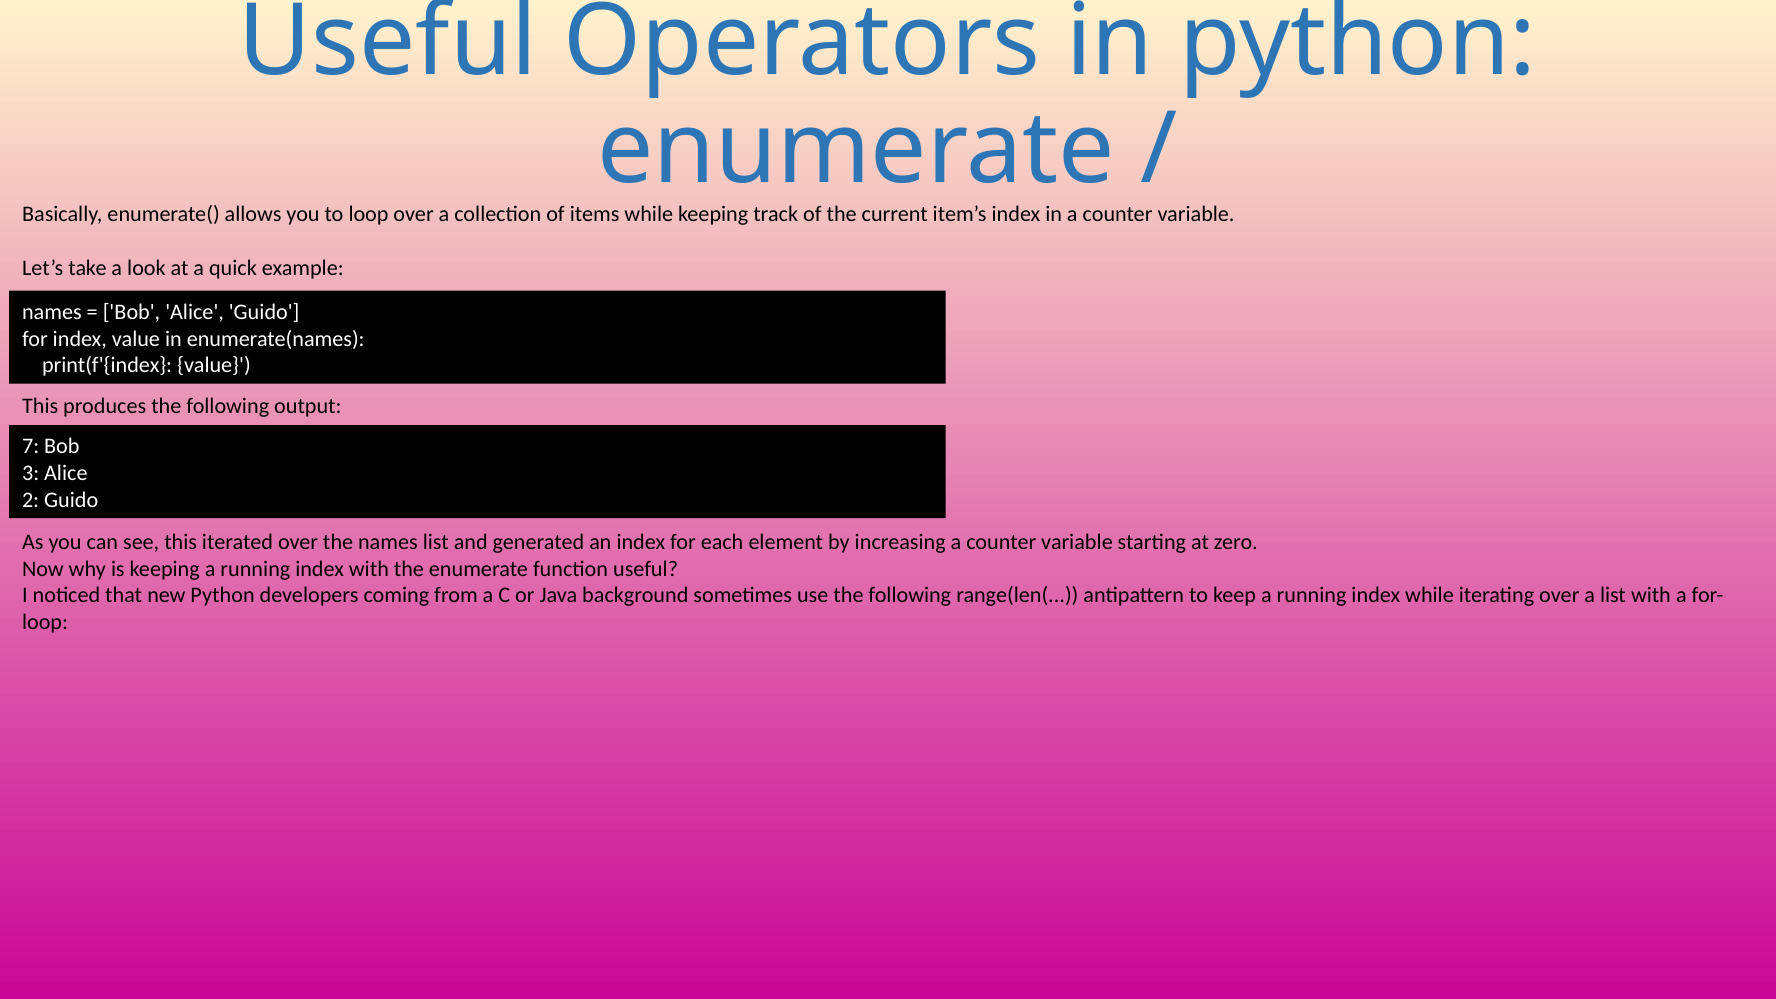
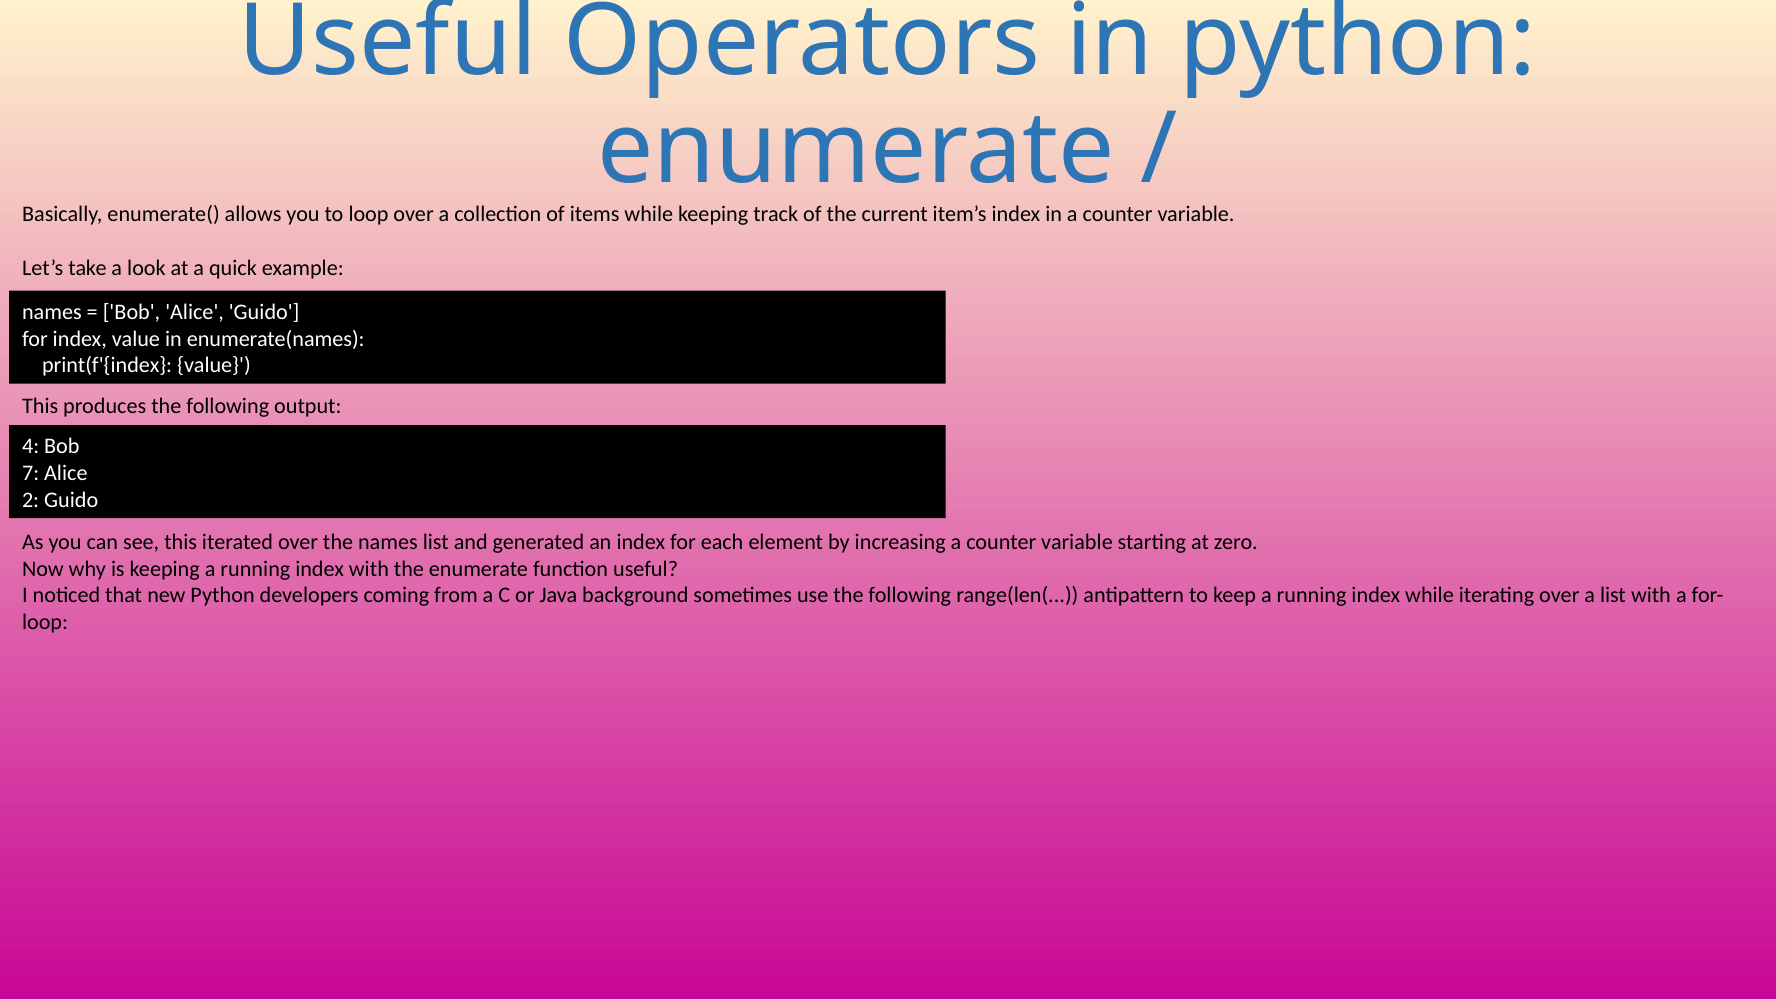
7: 7 -> 4 (31, 447)
3: 3 -> 7 (31, 473)
